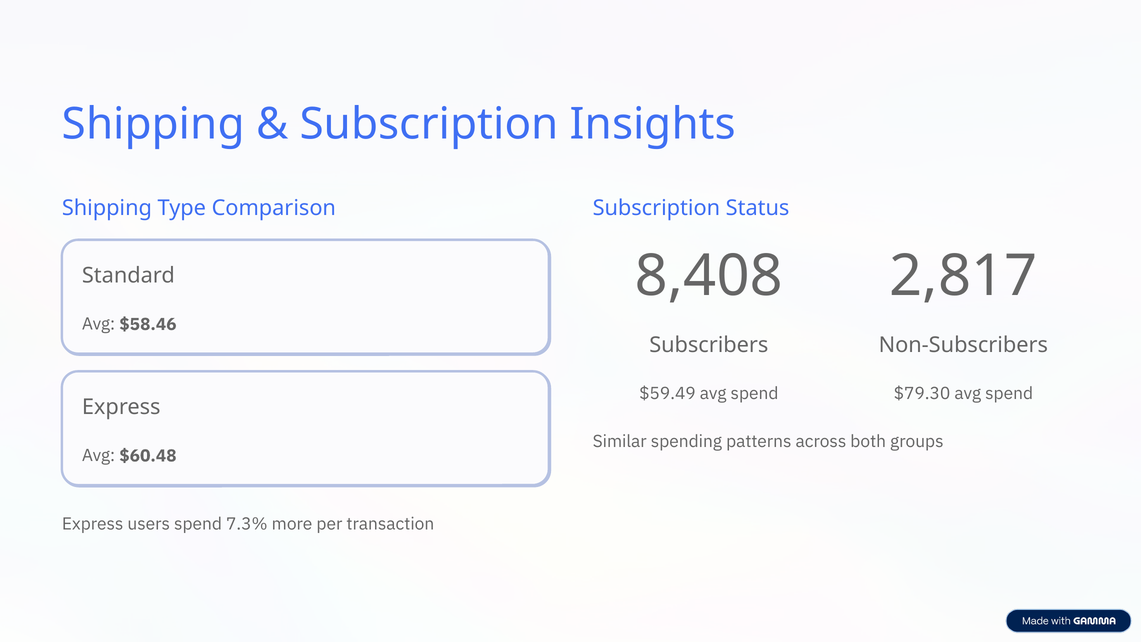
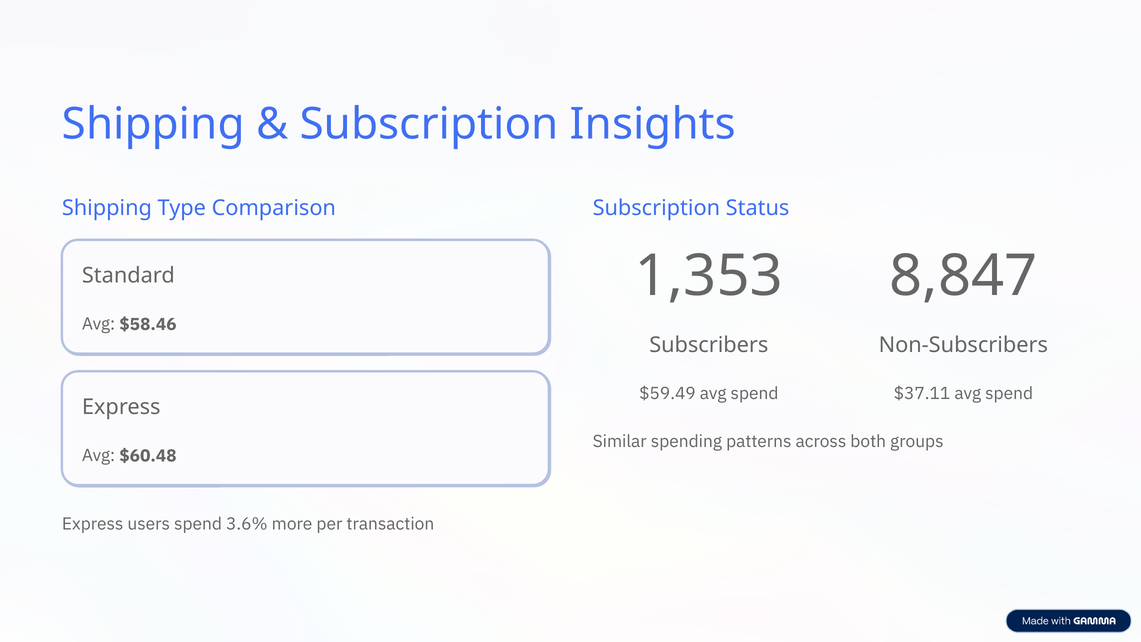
8,408: 8,408 -> 1,353 (709, 276)
2,817: 2,817 -> 8,847 (963, 276)
$79.30: $79.30 -> $37.11 (922, 393)
7.3%: 7.3% -> 3.6% (247, 524)
